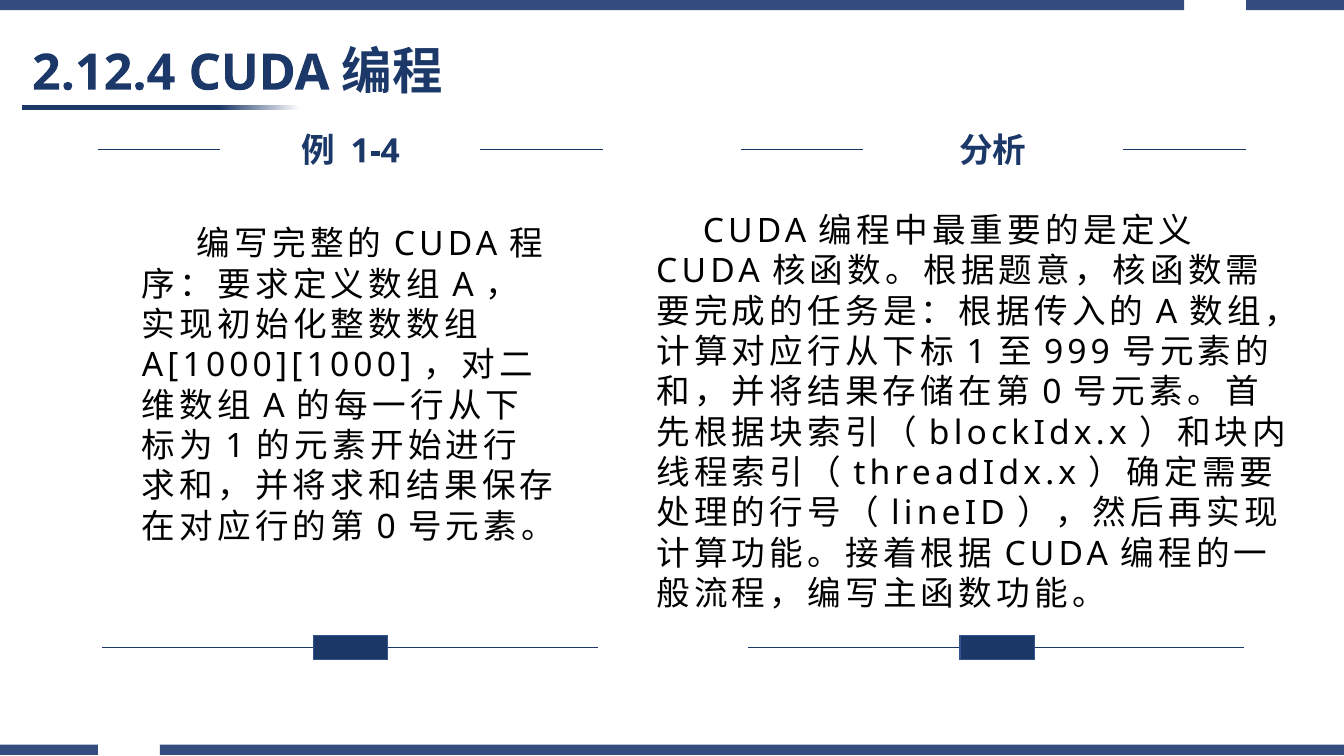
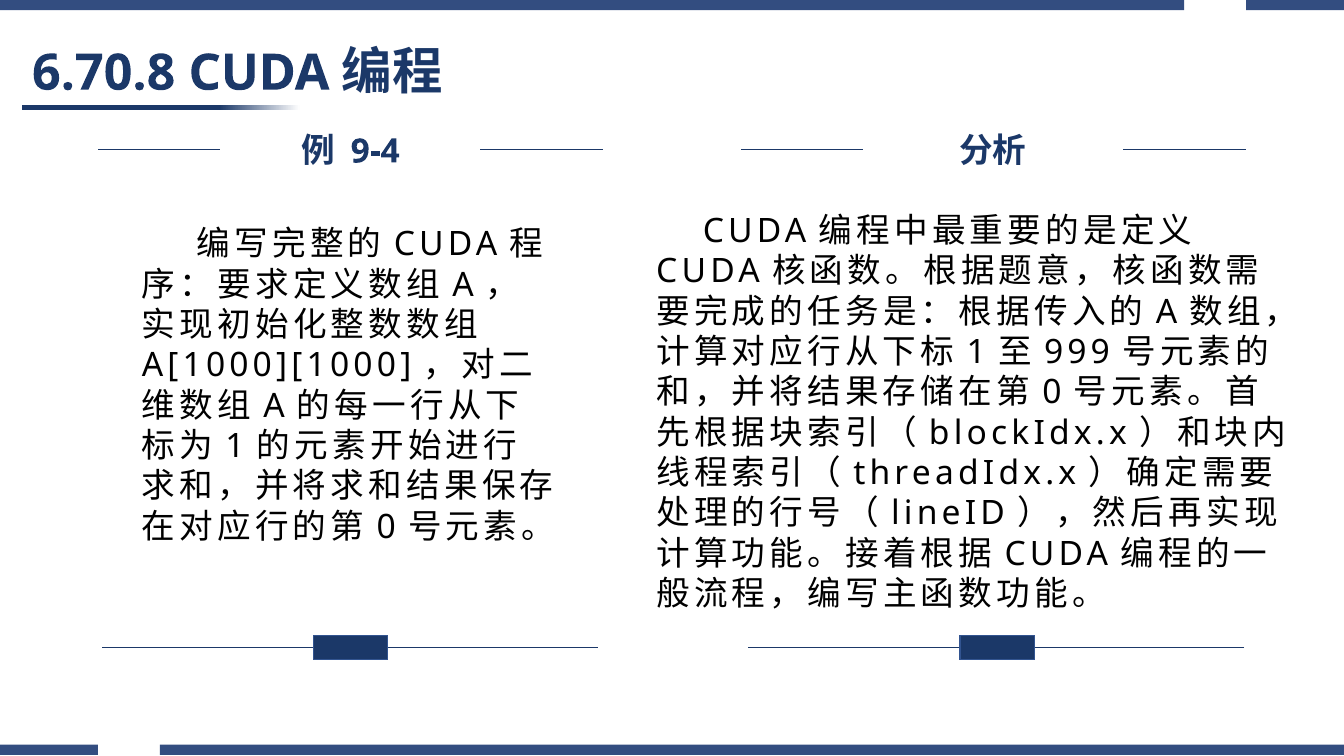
2.12.4: 2.12.4 -> 6.70.8 (104, 73)
1-4: 1-4 -> 9-4 (375, 151)
